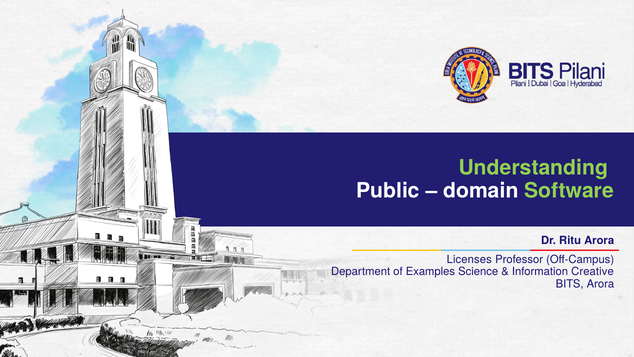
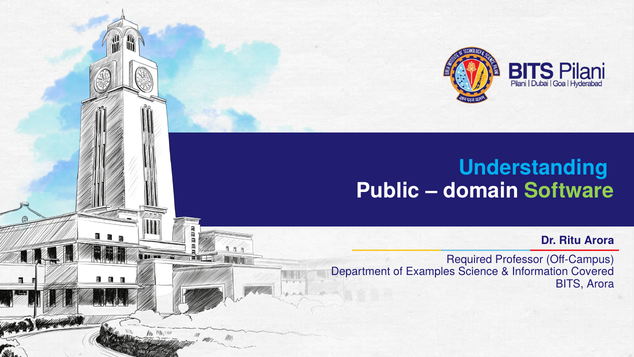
Understanding colour: light green -> light blue (533, 168)
Licenses: Licenses -> Required (469, 259)
Creative: Creative -> Covered (593, 272)
